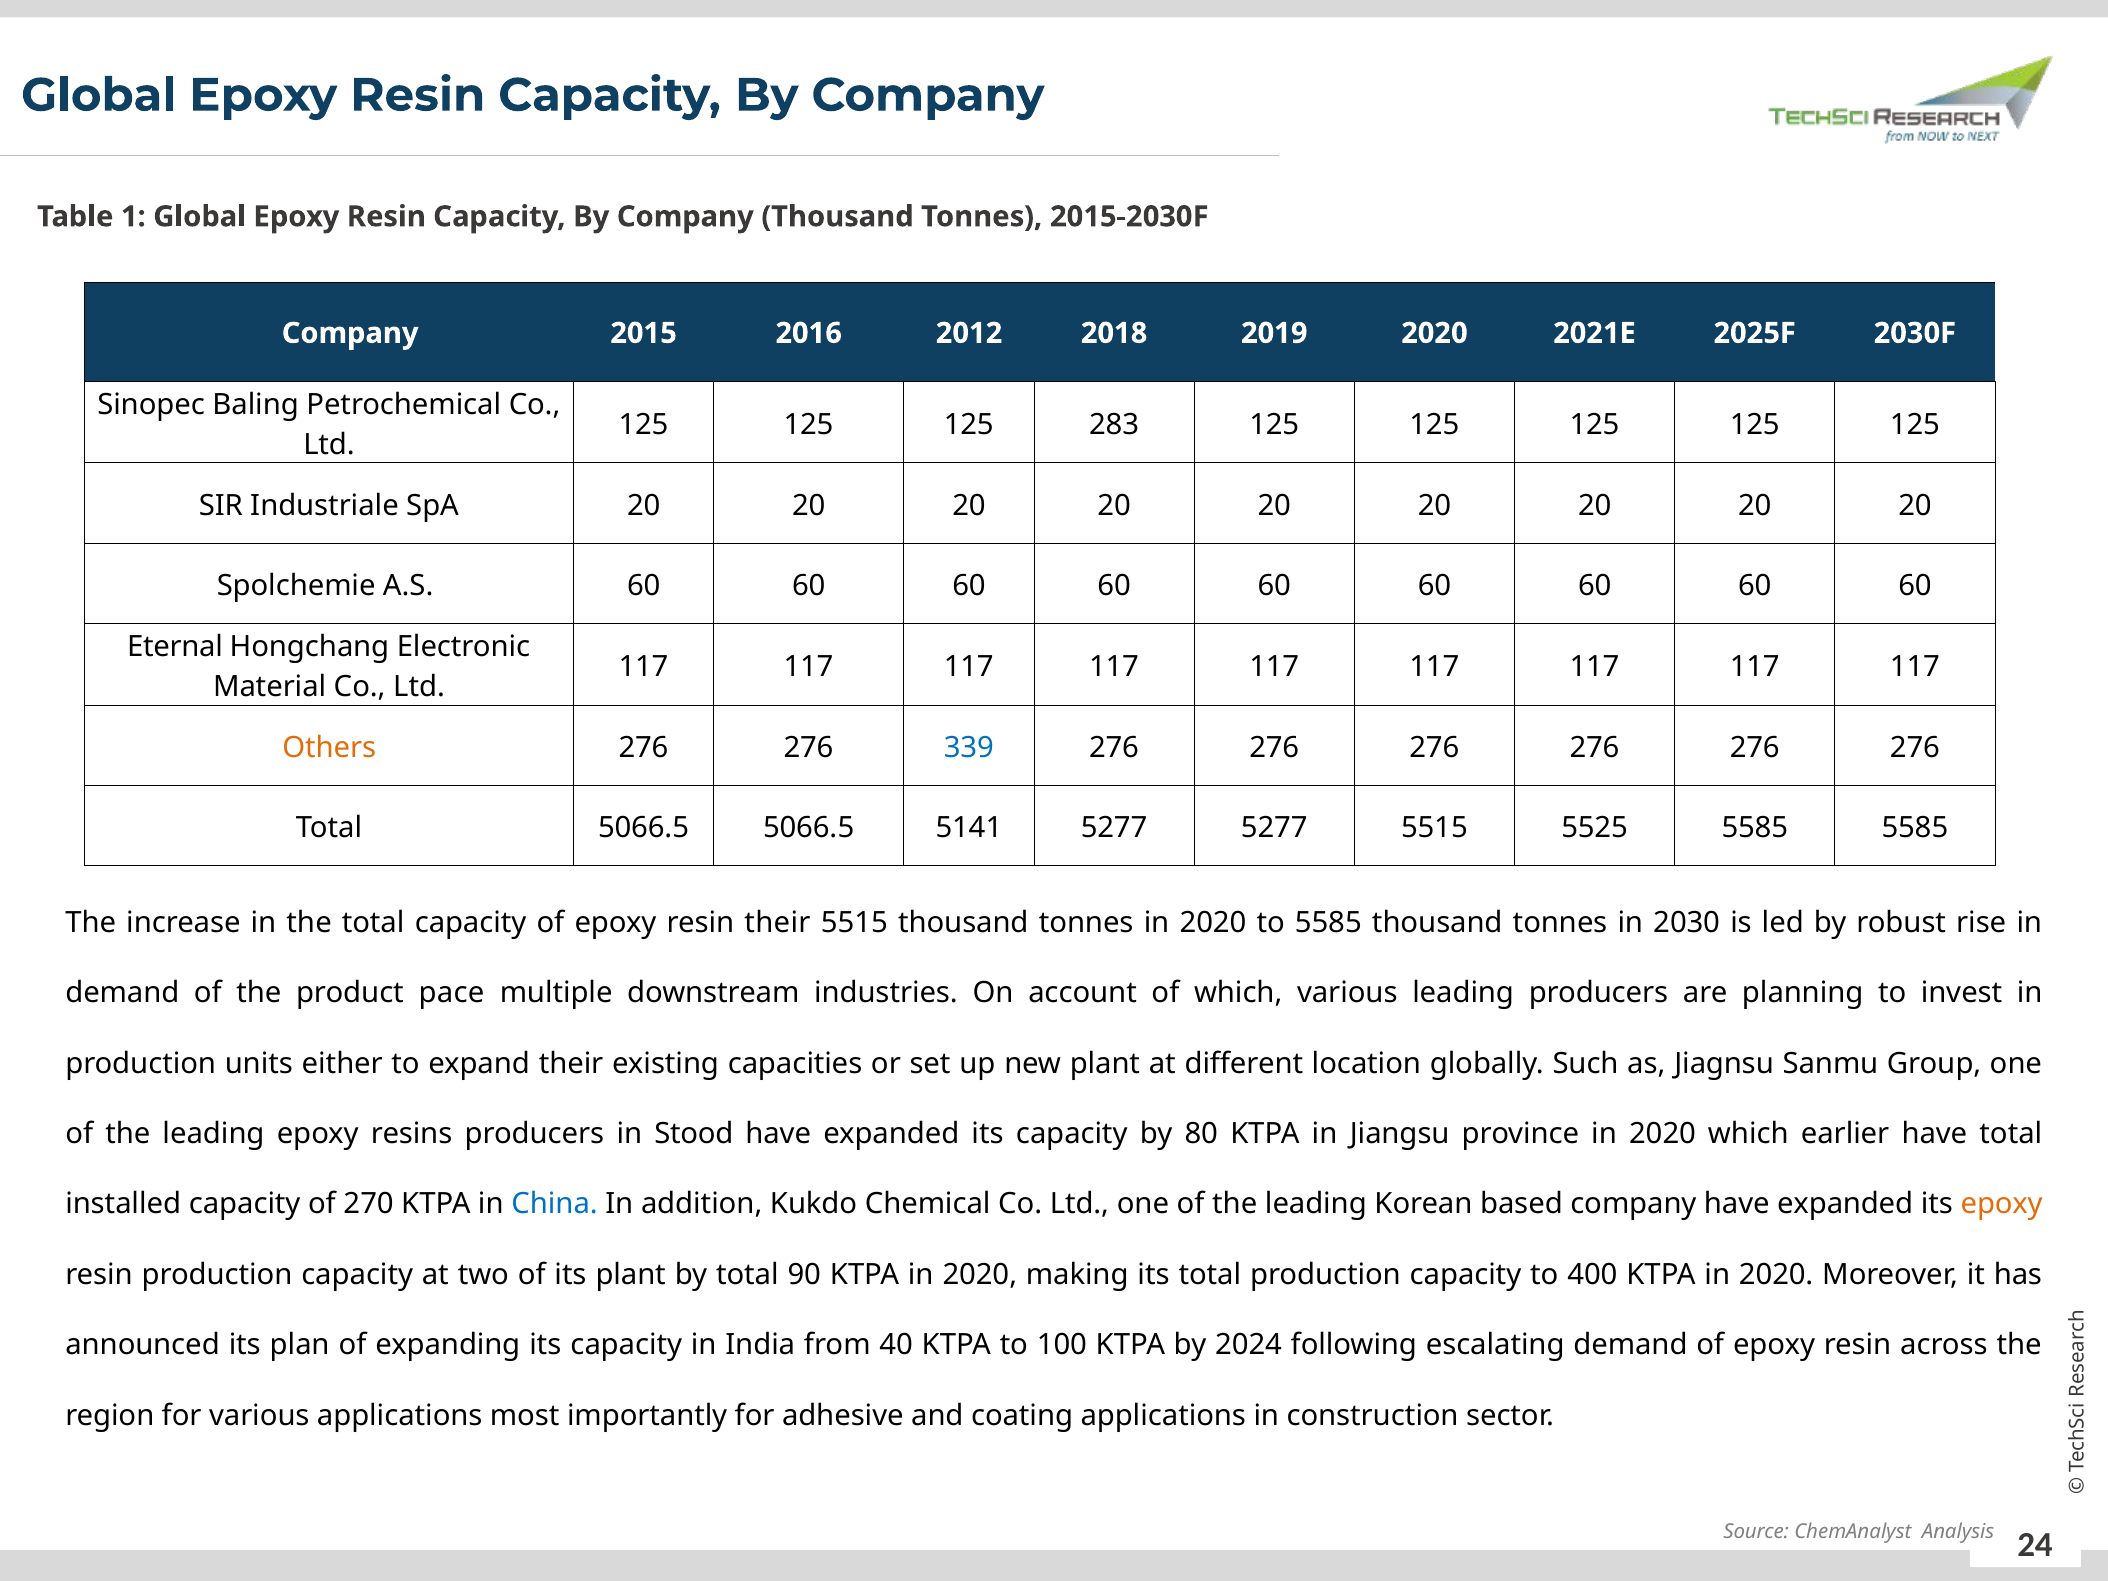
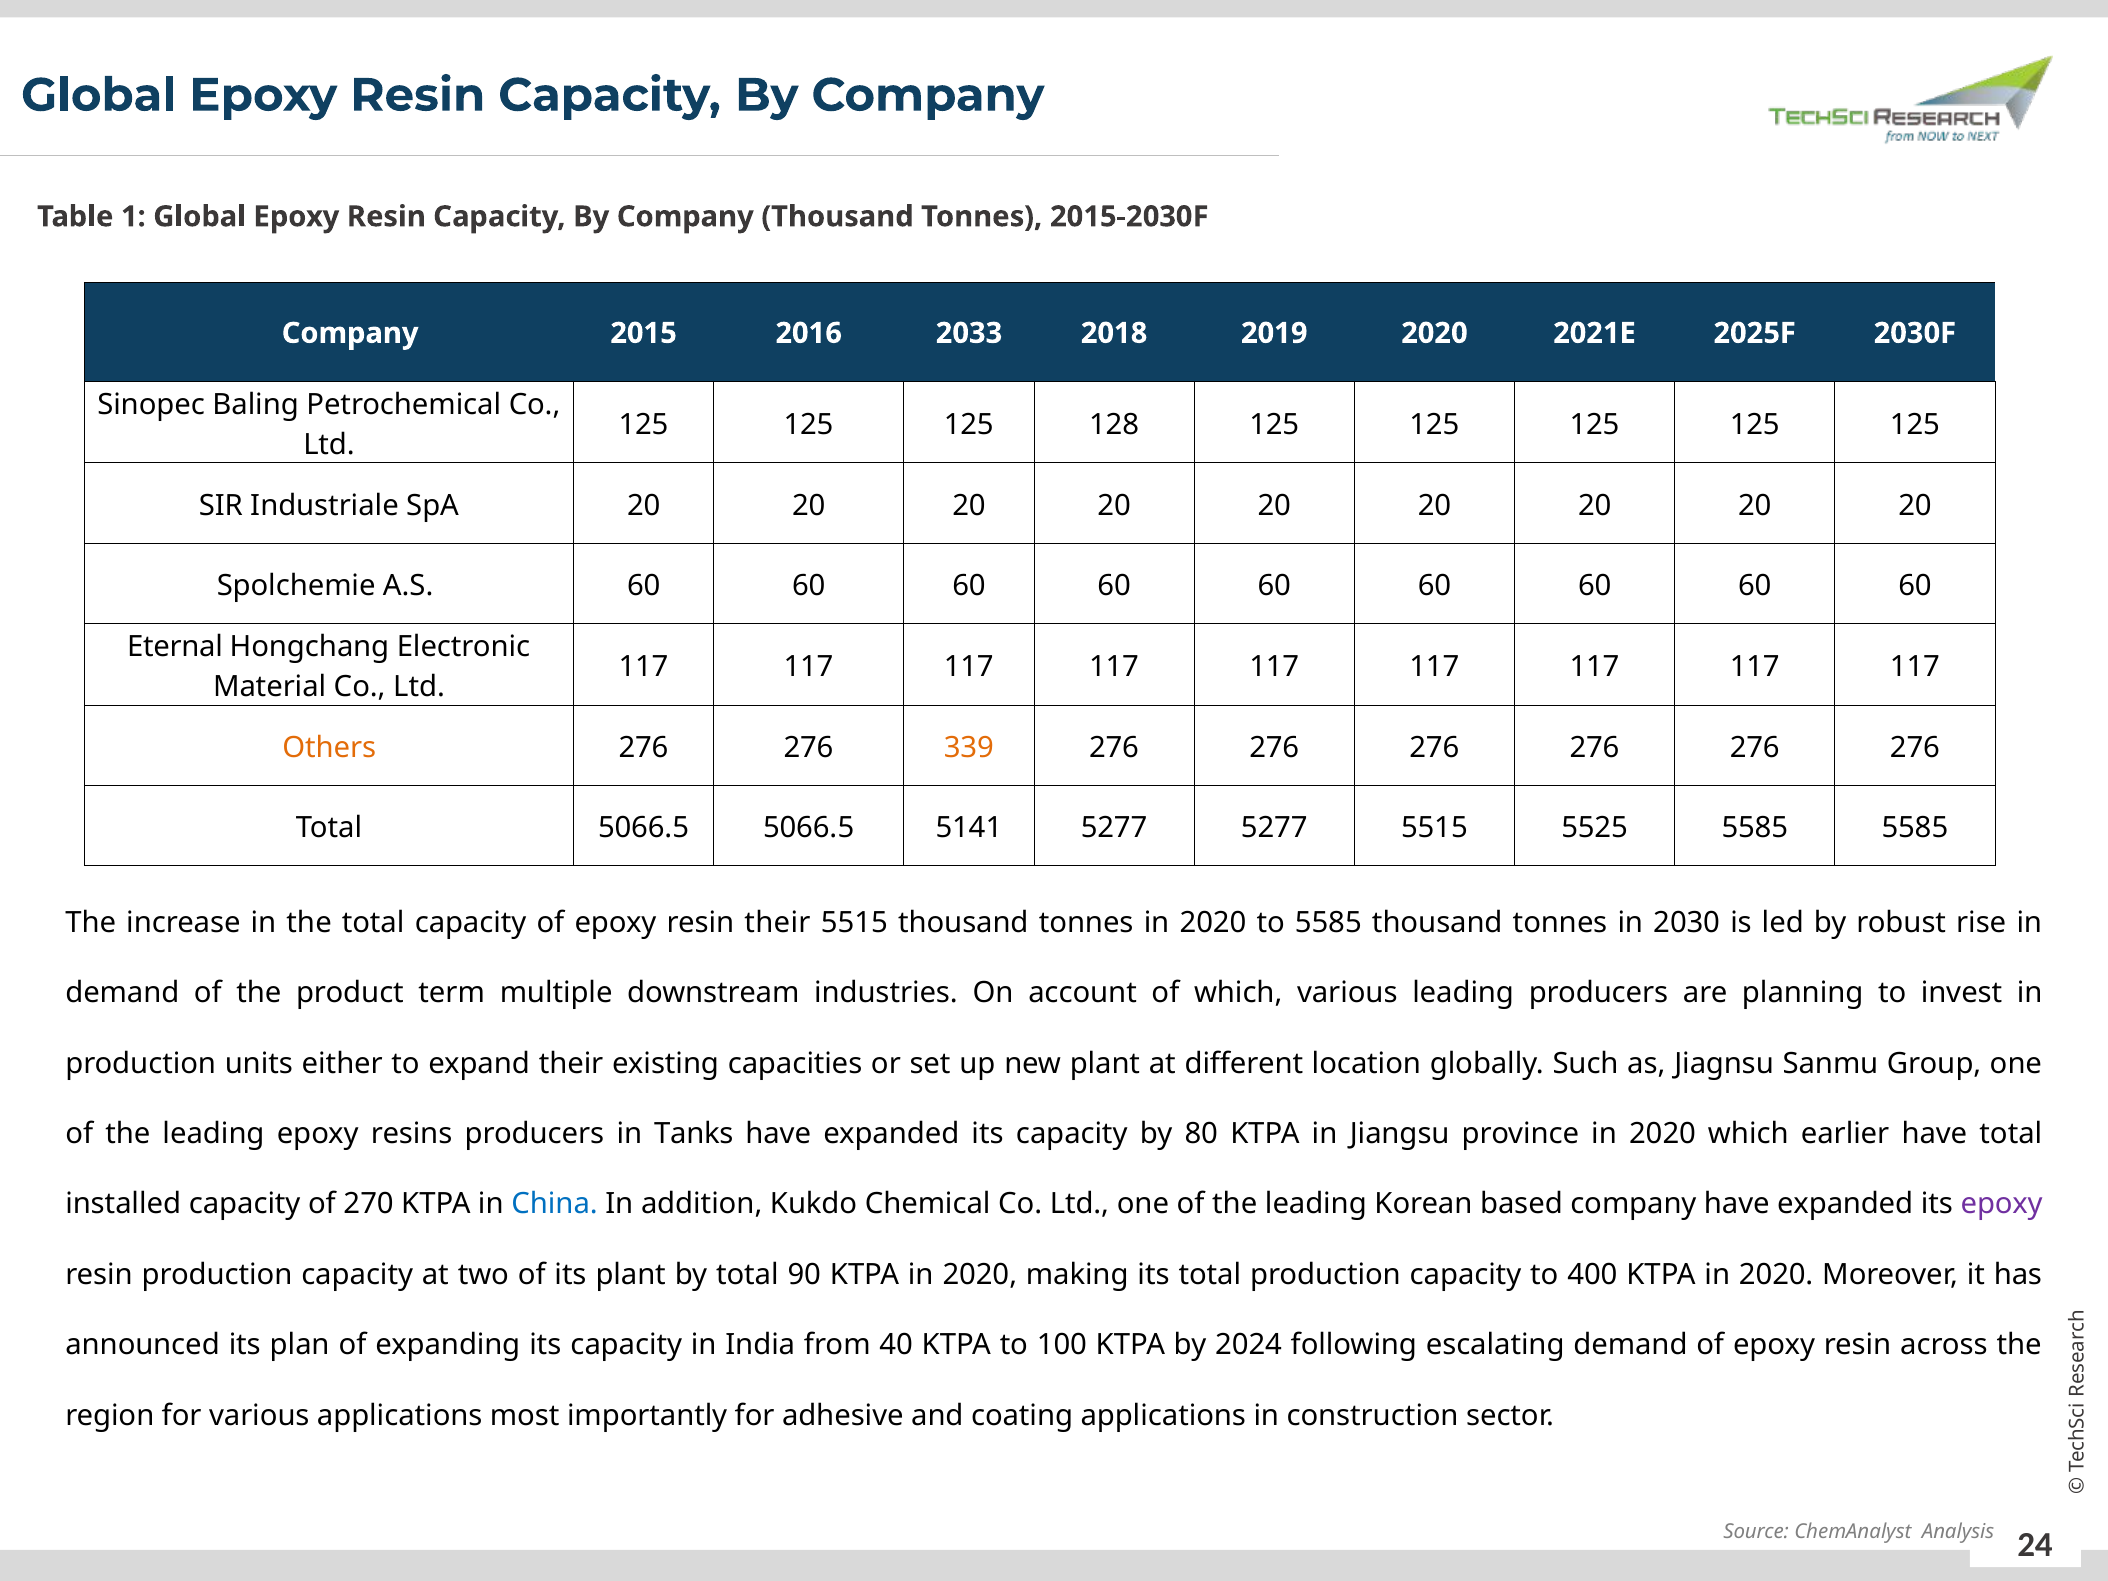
2012: 2012 -> 2033 (969, 333)
283: 283 -> 128 (1114, 425)
339 colour: blue -> orange (969, 748)
pace: pace -> term (452, 993)
Stood: Stood -> Tanks (694, 1134)
epoxy colour: orange -> purple (2002, 1204)
